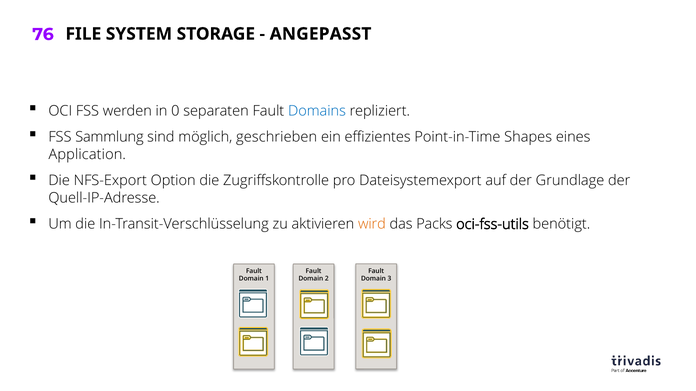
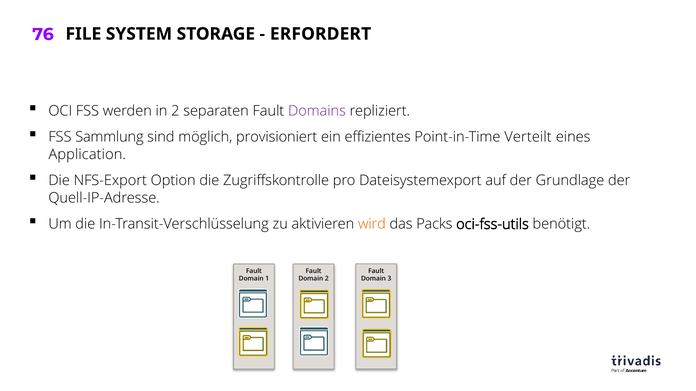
ANGEPASST: ANGEPASST -> ERFORDERT (321, 34)
in 0: 0 -> 2 (175, 111)
Domains colour: blue -> purple (317, 111)
geschrieben: geschrieben -> provisioniert (277, 137)
Shapes: Shapes -> Verteilt (528, 137)
